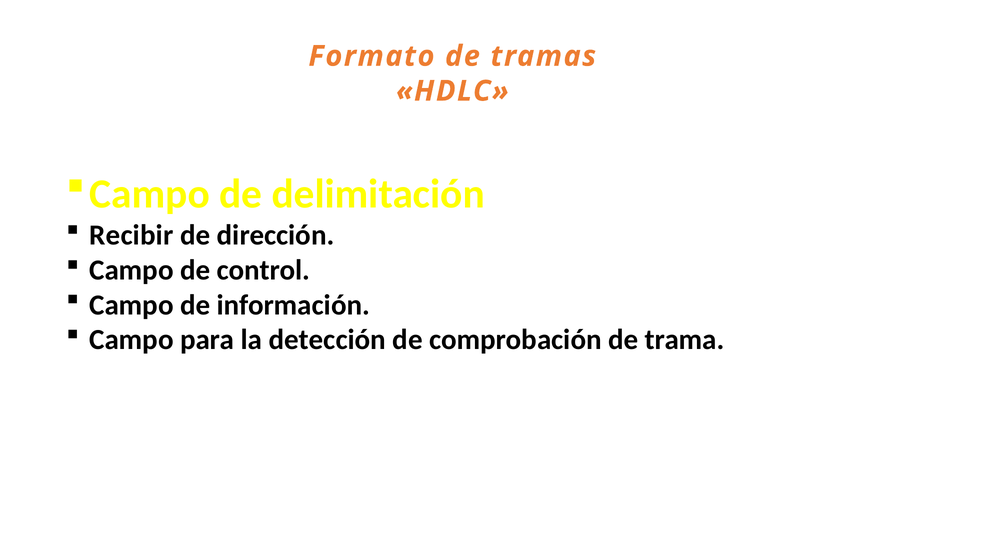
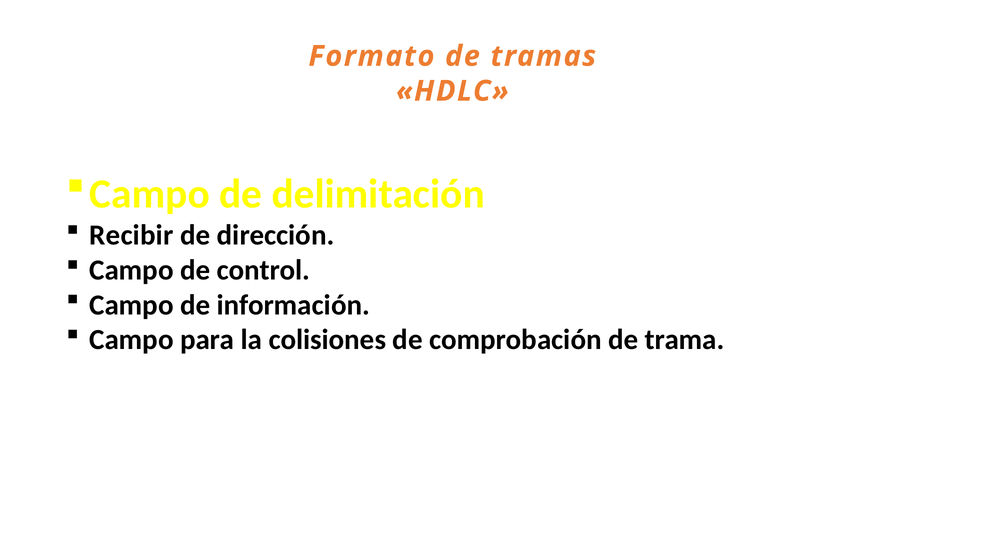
detección: detección -> colisiones (327, 340)
